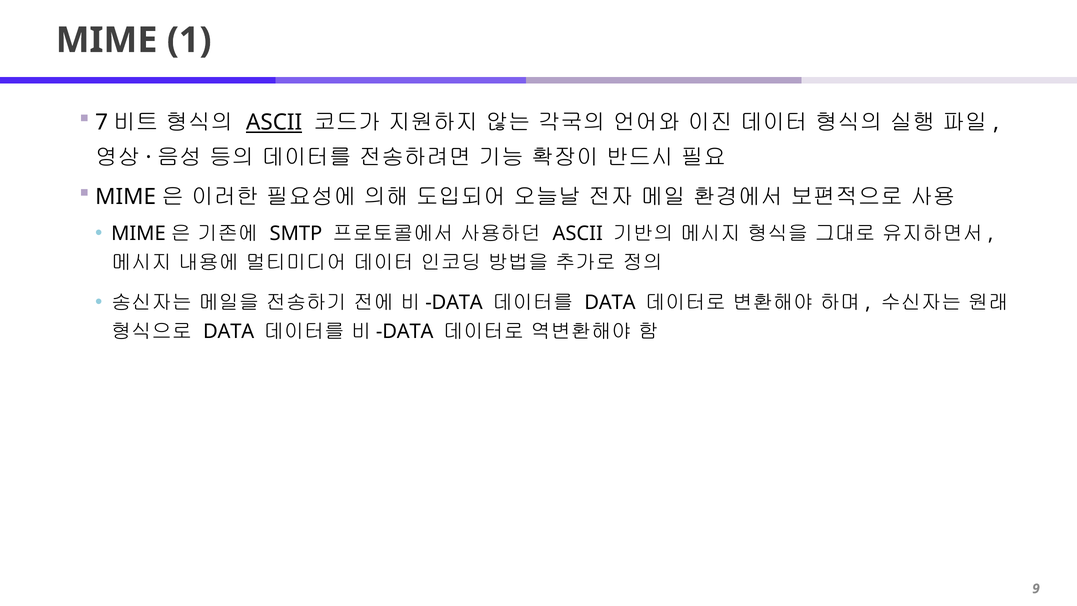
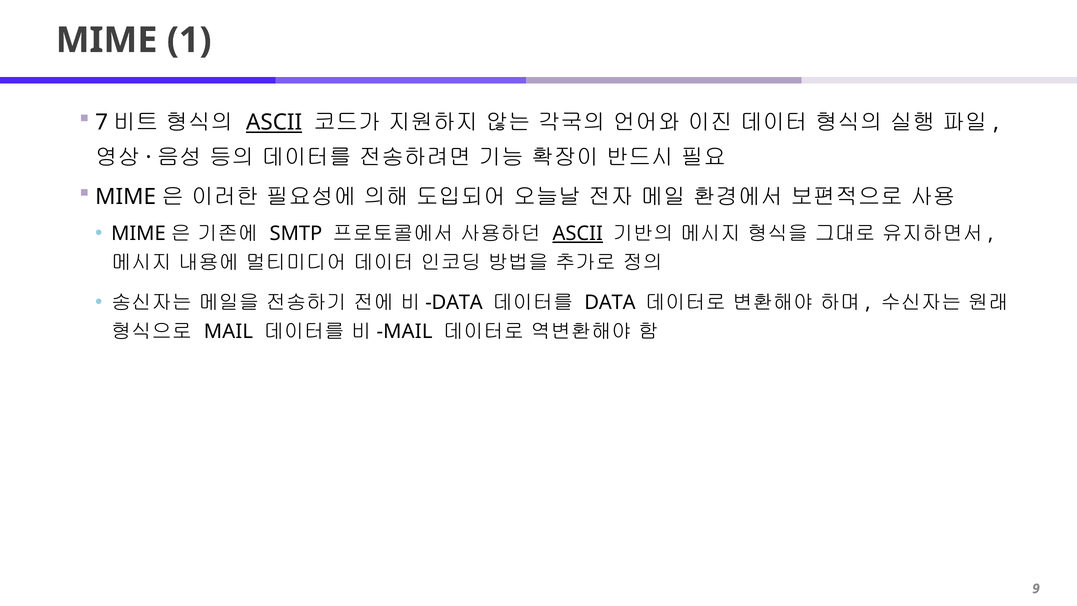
ASCII underline: none -> present (578, 234)
DATA: DATA -> MAIL (228, 332)
DATA: DATA -> MAIL (405, 332)
